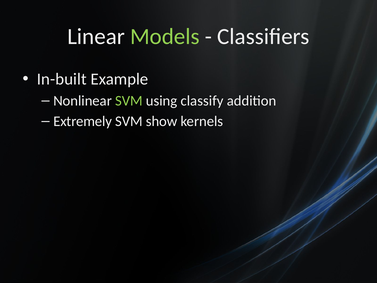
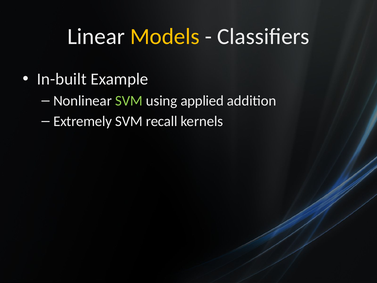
Models colour: light green -> yellow (165, 36)
classify: classify -> applied (202, 101)
show: show -> recall (162, 121)
